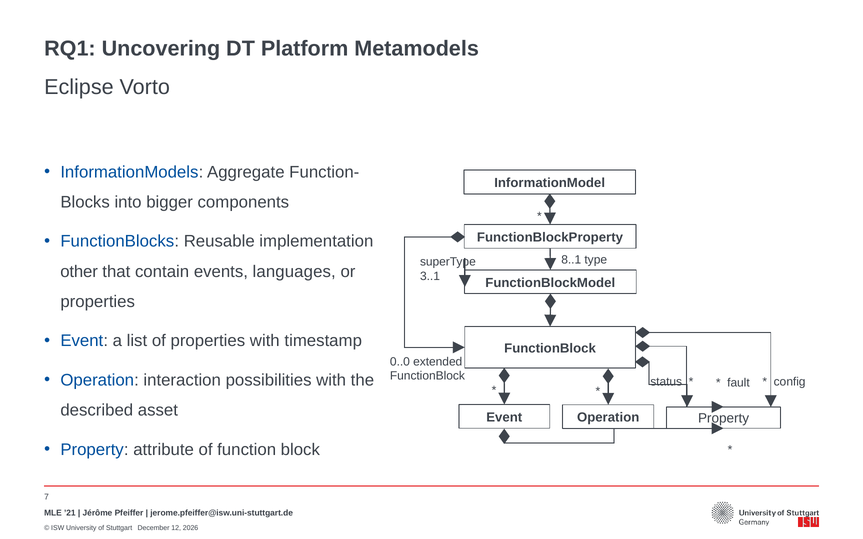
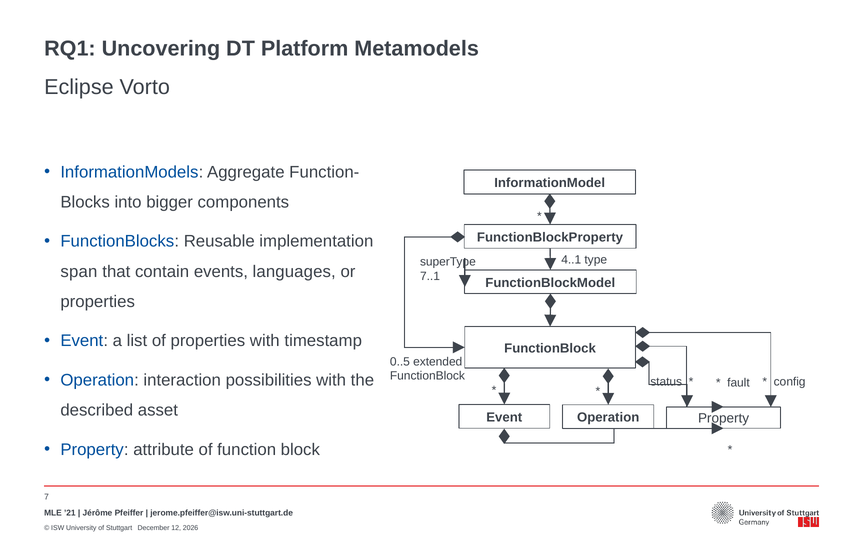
8..1: 8..1 -> 4..1 (571, 260)
other: other -> span (79, 272)
3..1: 3..1 -> 7..1 (430, 276)
0..0: 0..0 -> 0..5 (400, 362)
